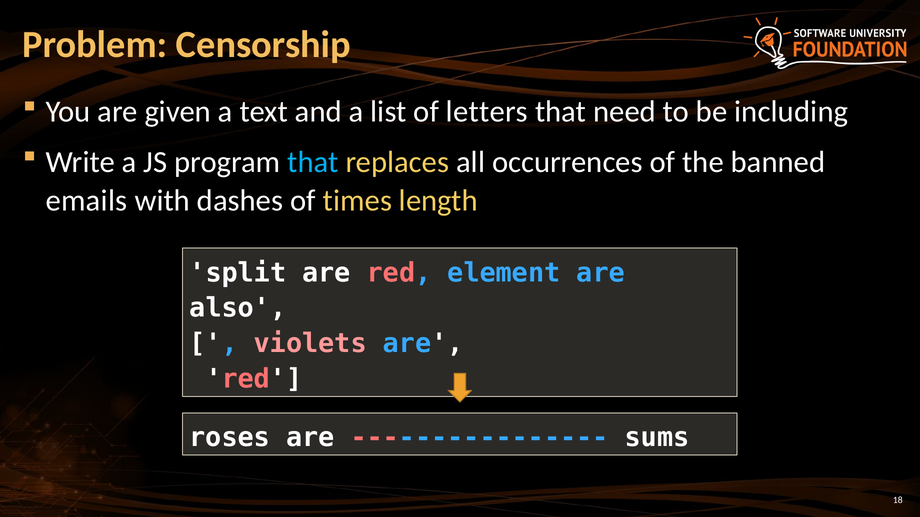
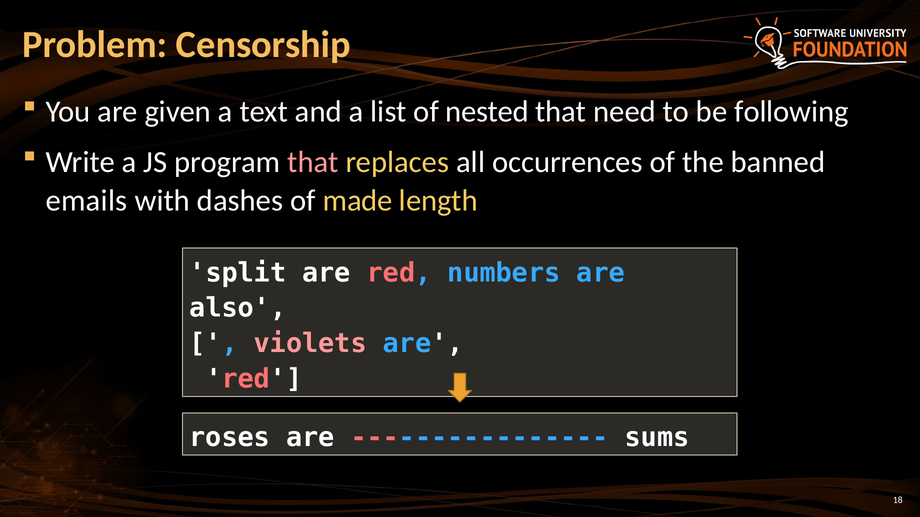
letters: letters -> nested (487, 112)
including: including -> following (791, 112)
that colour: light blue -> pink (313, 162)
times: times -> made (358, 201)
element: element -> numbers (504, 273)
